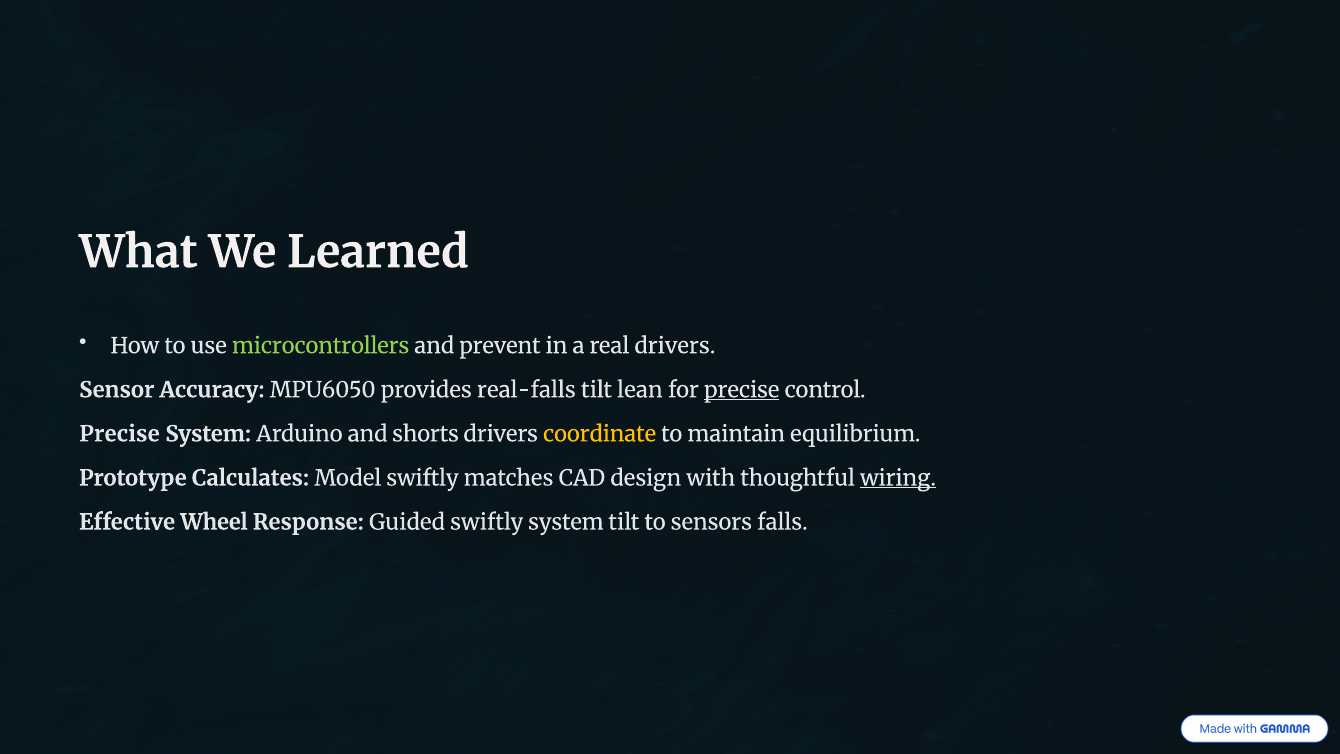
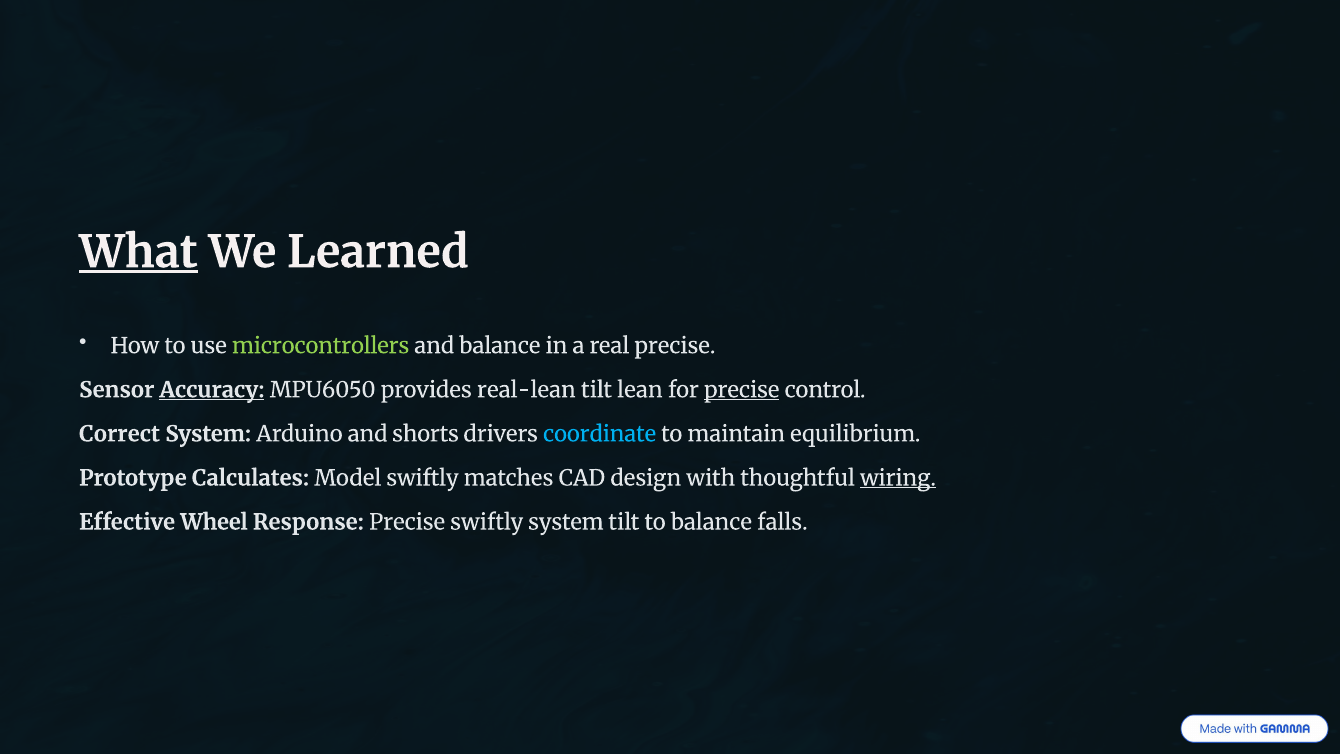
What underline: none -> present (138, 252)
and prevent: prevent -> balance (500, 346)
real drivers: drivers -> precise (675, 346)
Accuracy underline: none -> present (212, 390)
real-falls: real-falls -> real-lean (526, 390)
Precise: Precise -> Correct (120, 434)
coordinate colour: yellow -> light blue (600, 434)
Response Guided: Guided -> Precise (407, 522)
to sensors: sensors -> balance (711, 522)
